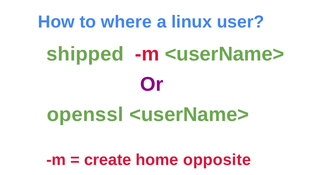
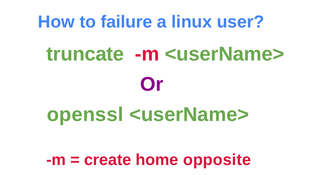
where: where -> failure (126, 22)
shipped: shipped -> truncate (85, 54)
